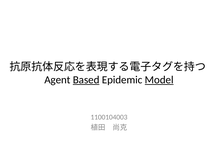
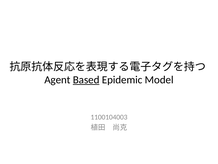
Model underline: present -> none (159, 80)
